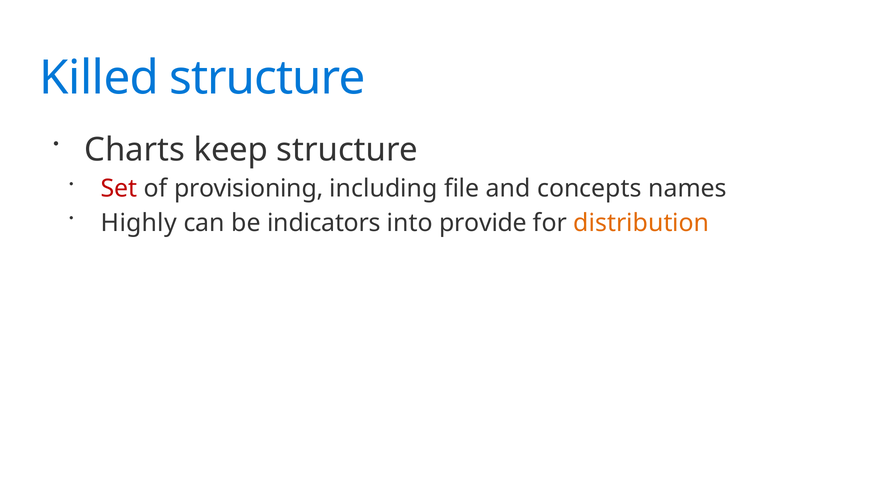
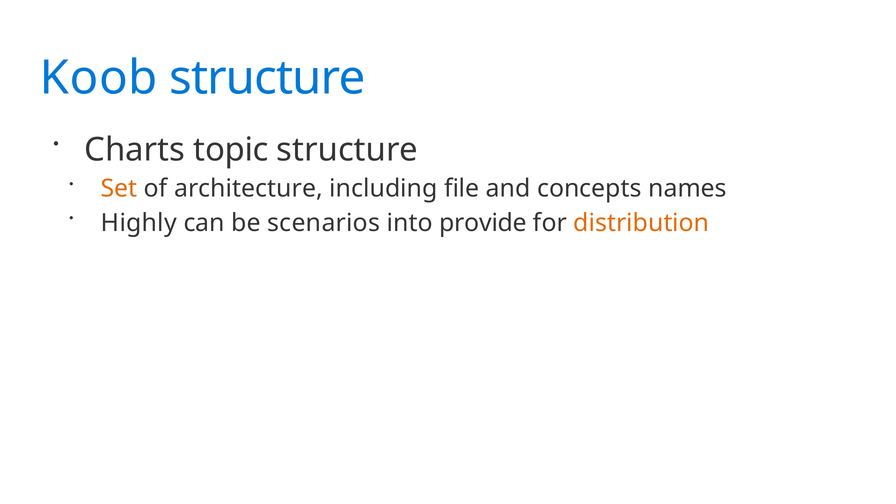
Killed: Killed -> Koob (99, 78)
keep: keep -> topic (231, 150)
Set colour: red -> orange (119, 188)
provisioning: provisioning -> architecture (249, 188)
indicators: indicators -> scenarios (324, 223)
